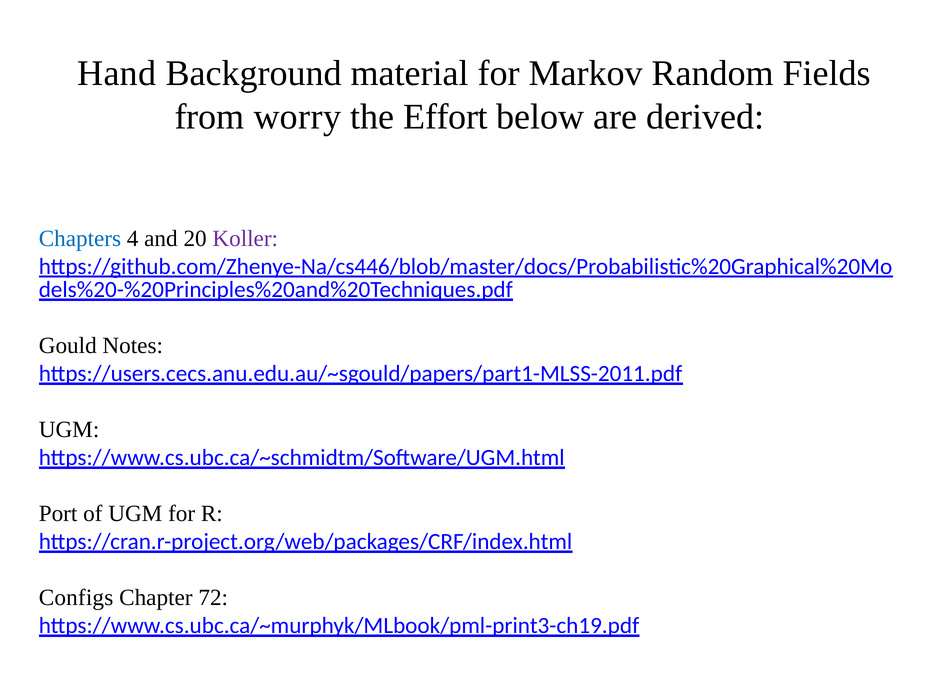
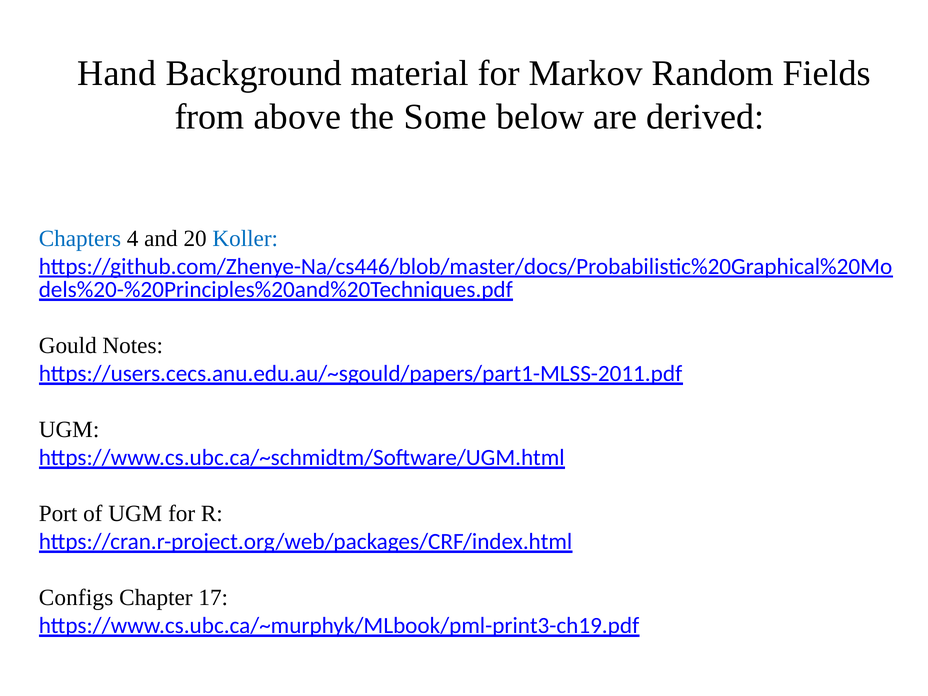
worry: worry -> above (297, 117)
Effort: Effort -> Some (445, 117)
Koller colour: purple -> blue (245, 239)
72: 72 -> 17 (213, 598)
